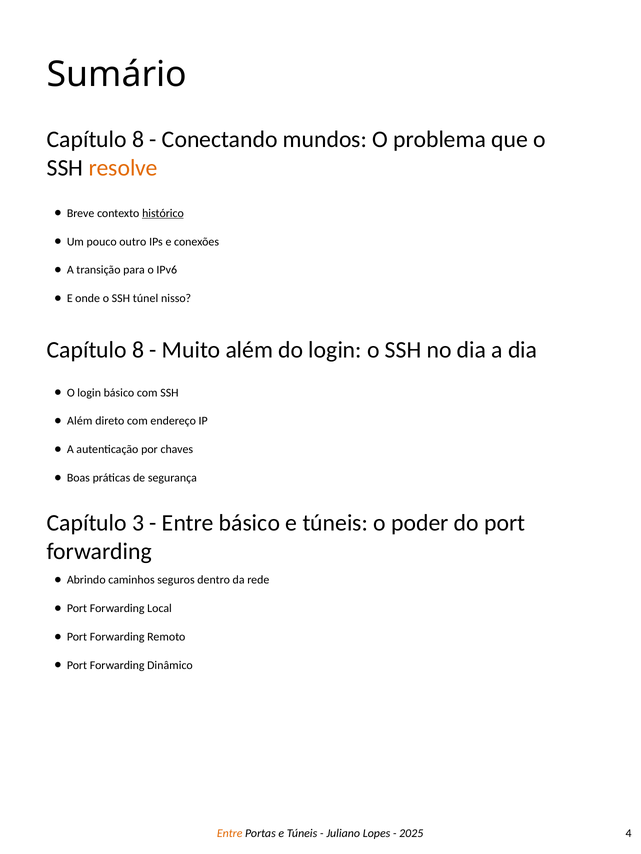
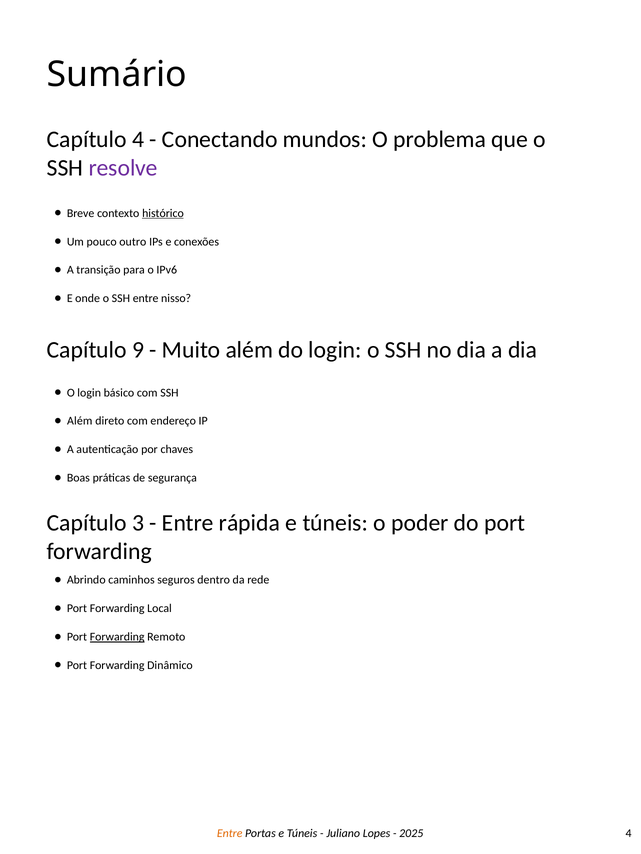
8: 8 -> 4 (138, 140)
resolve colour: orange -> purple (123, 168)
SSH túnel: túnel -> entre (146, 299)
8: 8 -> 9 (138, 350)
Entre básico: básico -> rápida (249, 523)
Forwarding underline: none -> present (117, 637)
